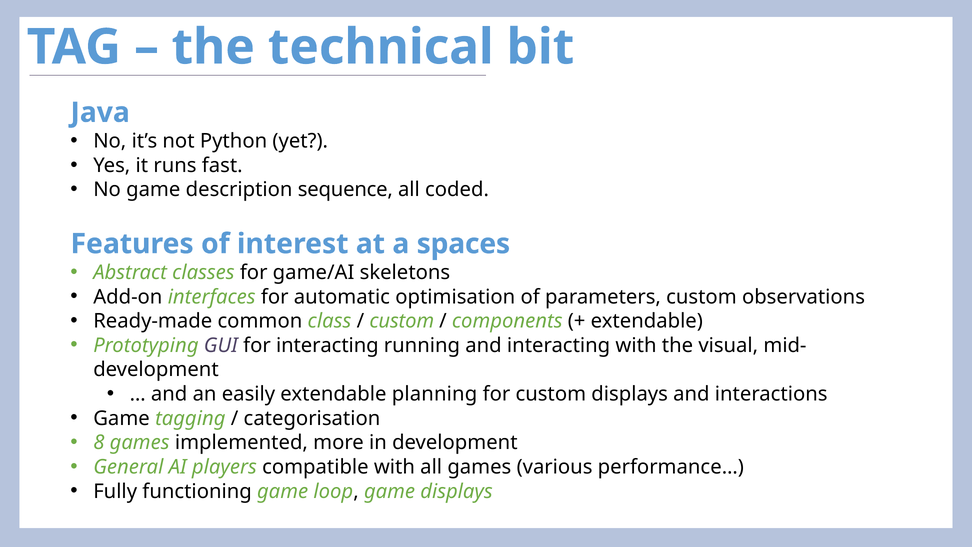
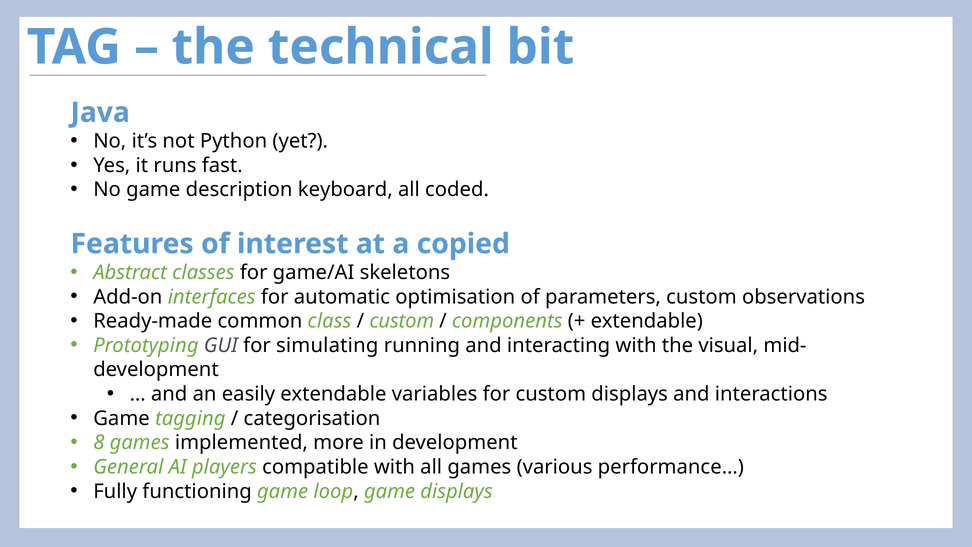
sequence: sequence -> keyboard (345, 190)
spaces: spaces -> copied (463, 244)
for interacting: interacting -> simulating (327, 345)
planning: planning -> variables (435, 394)
